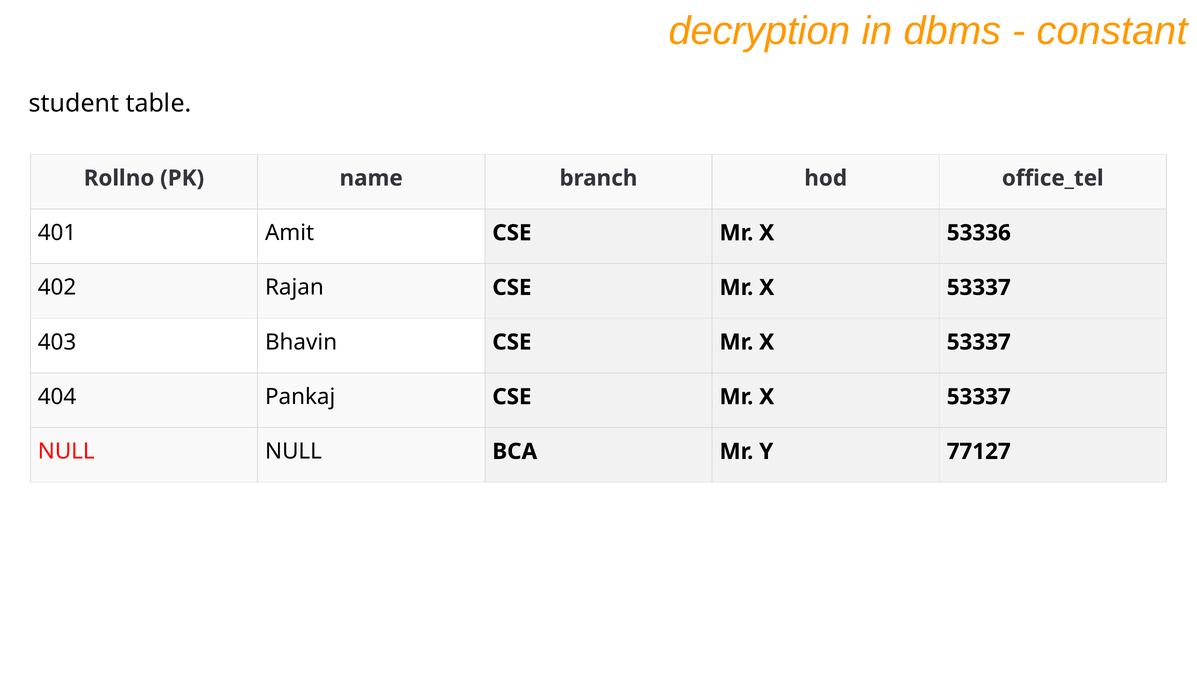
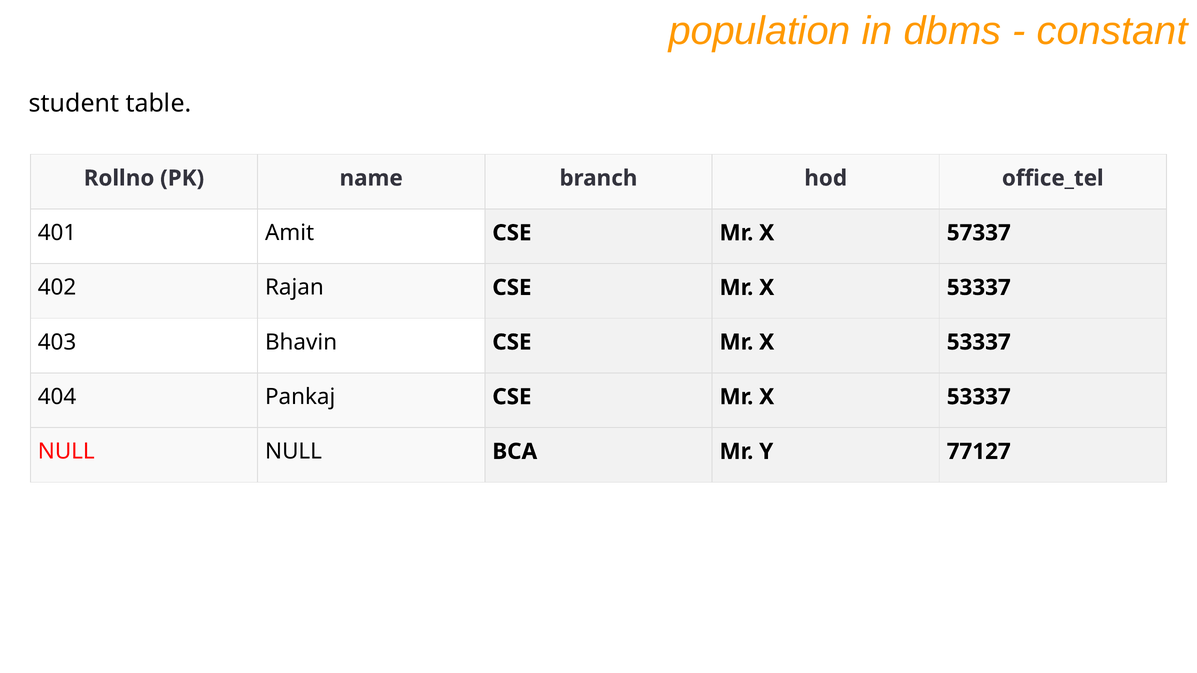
decryption: decryption -> population (760, 31)
53336: 53336 -> 57337 (979, 233)
